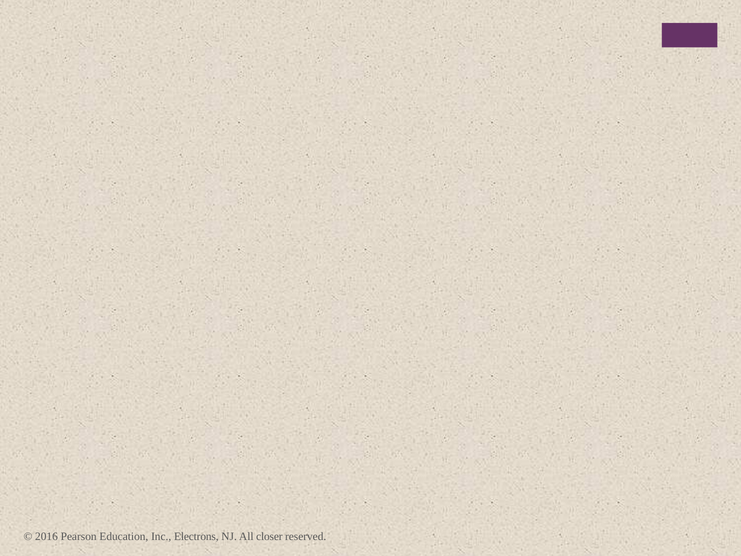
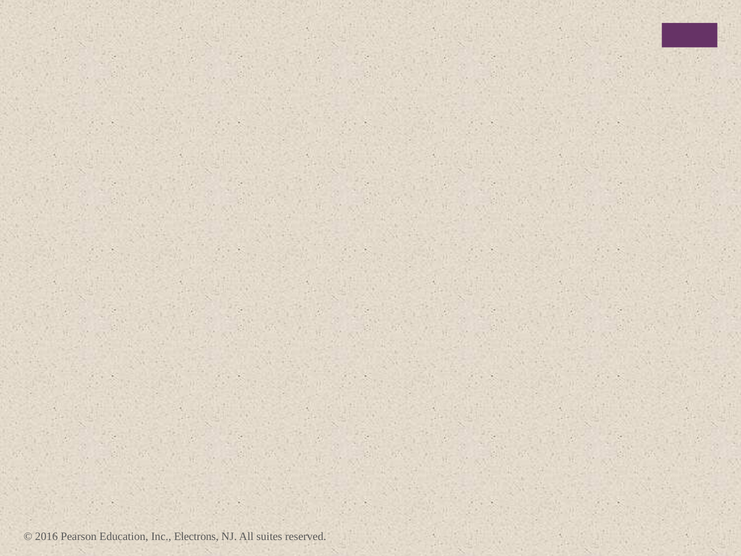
closer: closer -> suites (269, 536)
